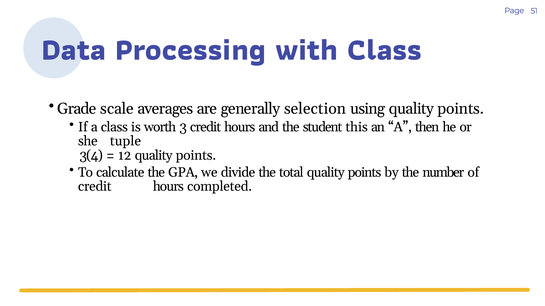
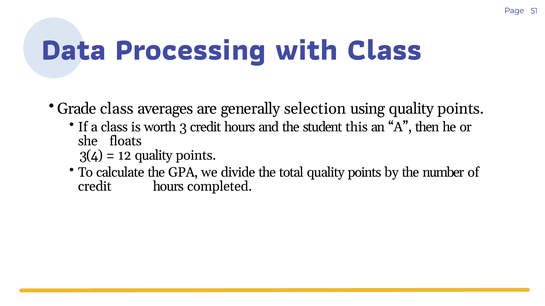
Grade scale: scale -> class (117, 108)
tuple: tuple -> floats (126, 141)
